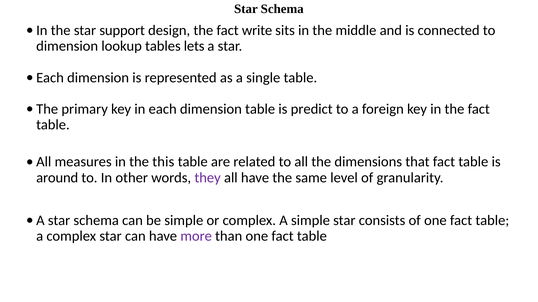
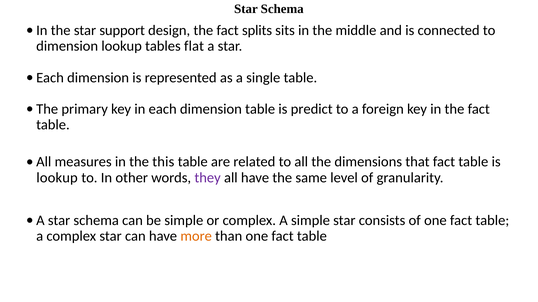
write: write -> splits (257, 30)
lets: lets -> flat (194, 46)
around: around -> lookup (57, 178)
more colour: purple -> orange (196, 236)
